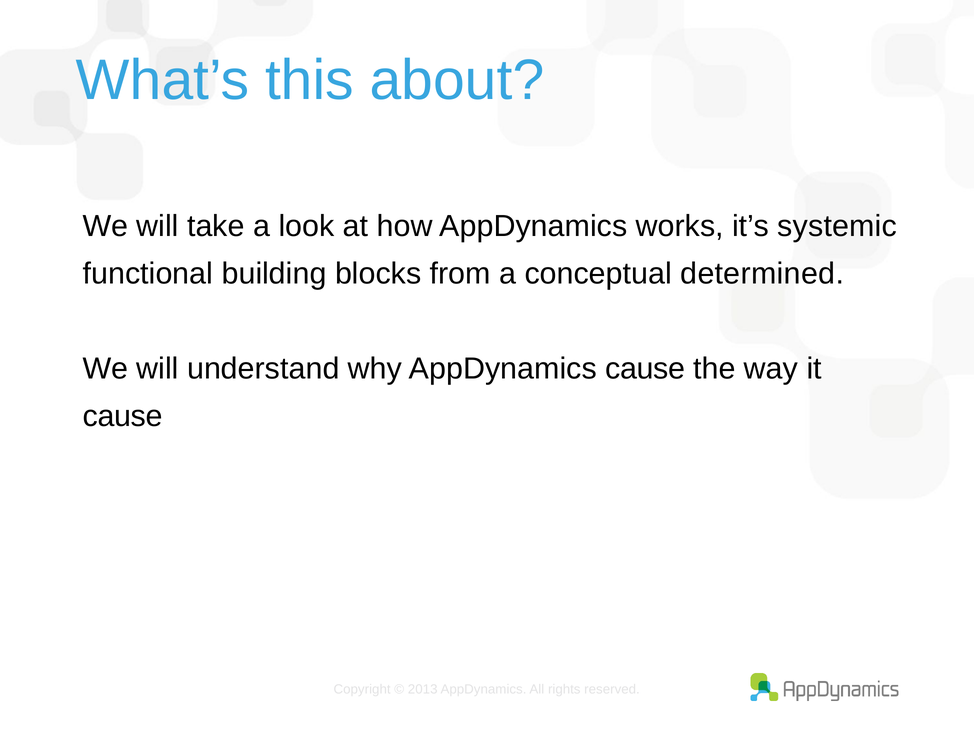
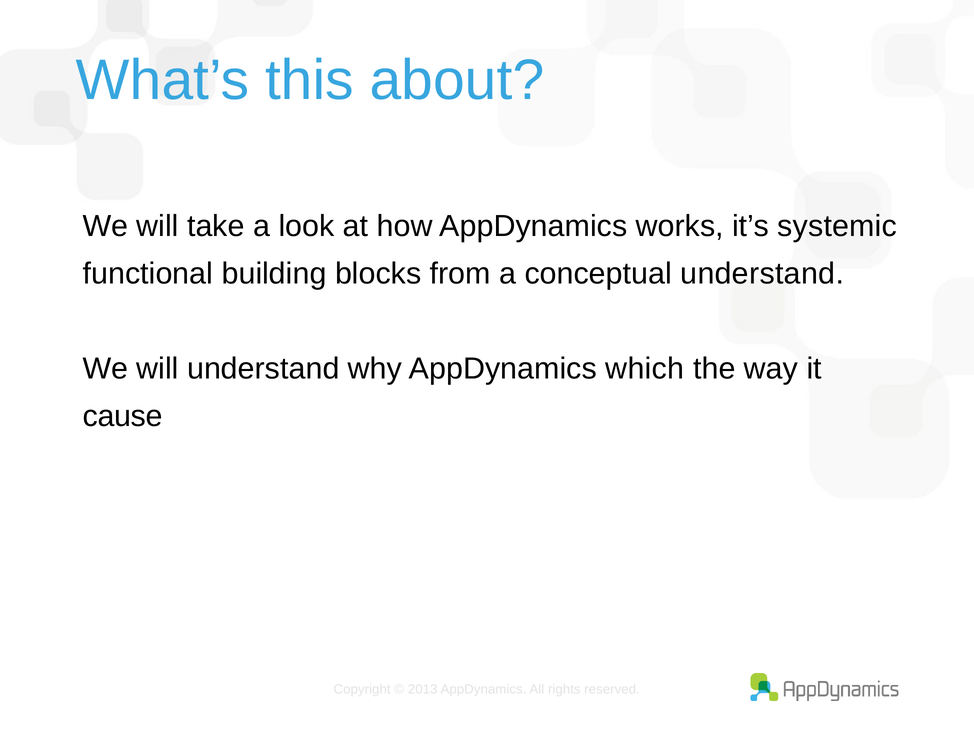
conceptual determined: determined -> understand (762, 274)
AppDynamics cause: cause -> which (645, 369)
